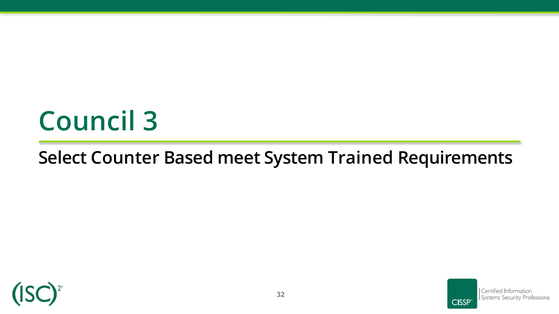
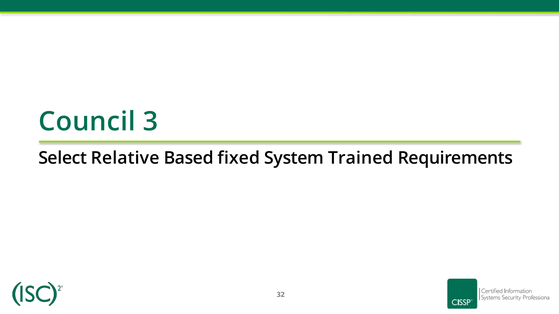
Counter: Counter -> Relative (125, 158)
meet: meet -> fixed (239, 158)
